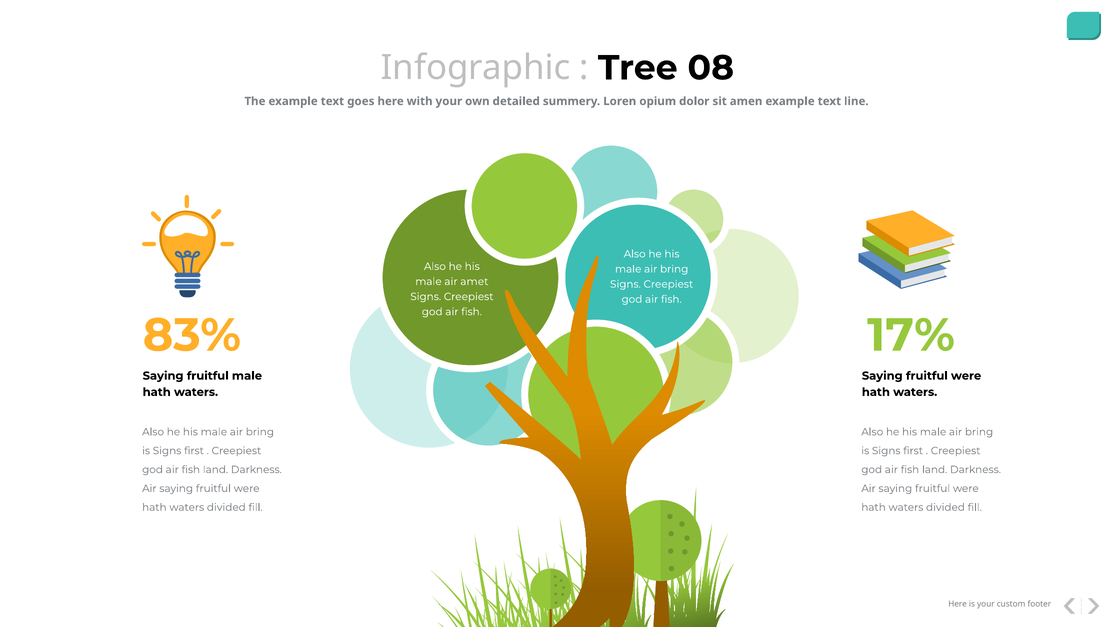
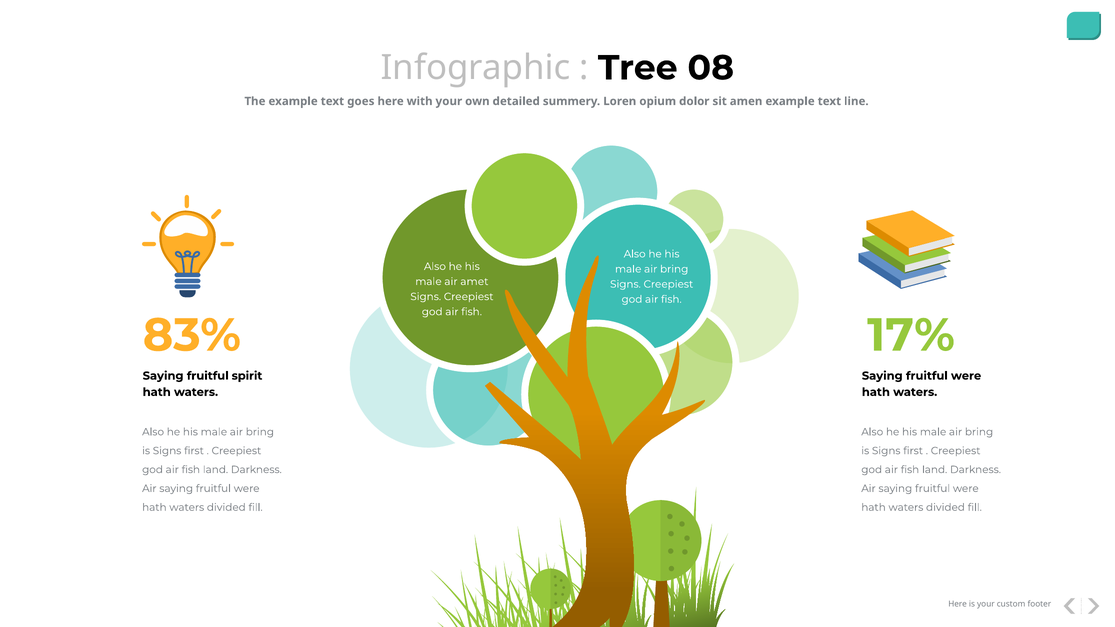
fruitful male: male -> spirit (247, 376)
